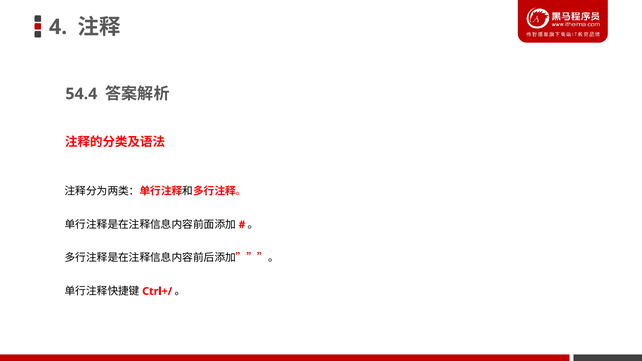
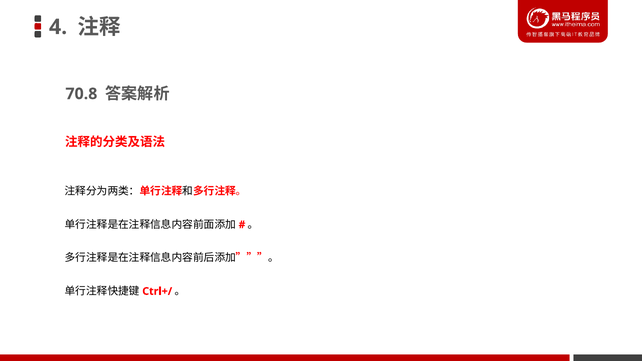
54.4: 54.4 -> 70.8 (81, 94)
